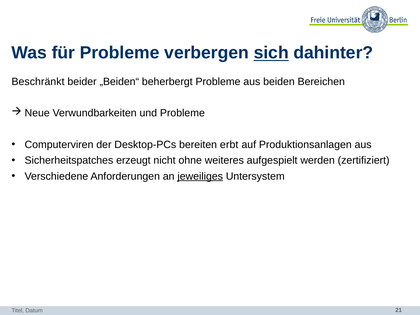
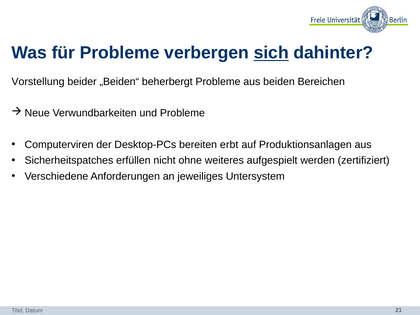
Beschränkt: Beschränkt -> Vorstellung (38, 82)
erzeugt: erzeugt -> erfüllen (133, 160)
jeweiliges underline: present -> none (200, 176)
